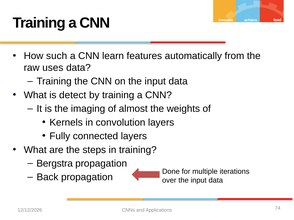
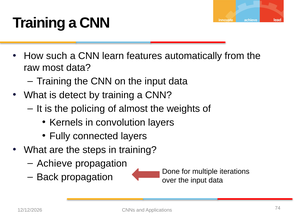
uses: uses -> most (53, 68)
imaging: imaging -> policing (88, 109)
Bergstra: Bergstra -> Achieve (55, 164)
